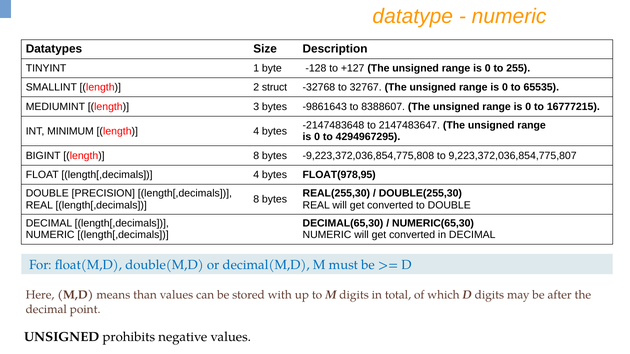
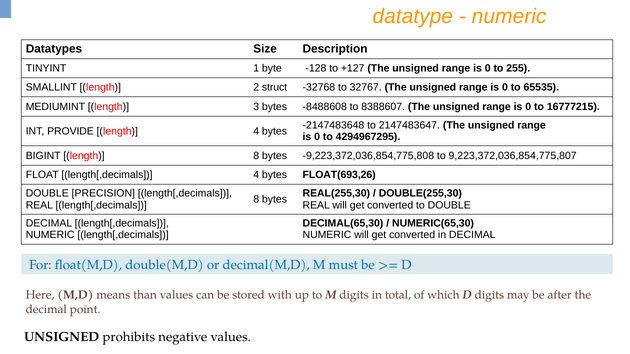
-9861643: -9861643 -> -8488608 (325, 107)
MINIMUM: MINIMUM -> PROVIDE (71, 131)
FLOAT(978,95: FLOAT(978,95 -> FLOAT(693,26 (339, 175)
